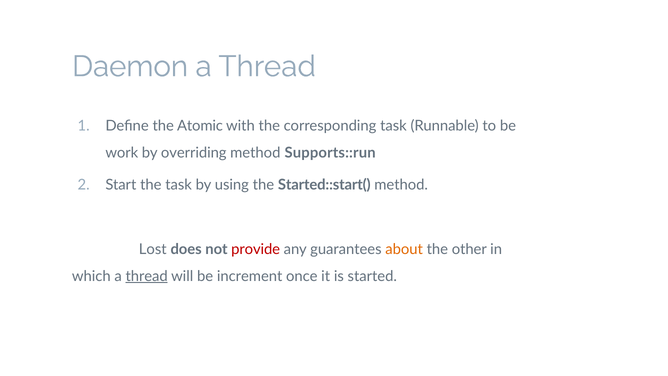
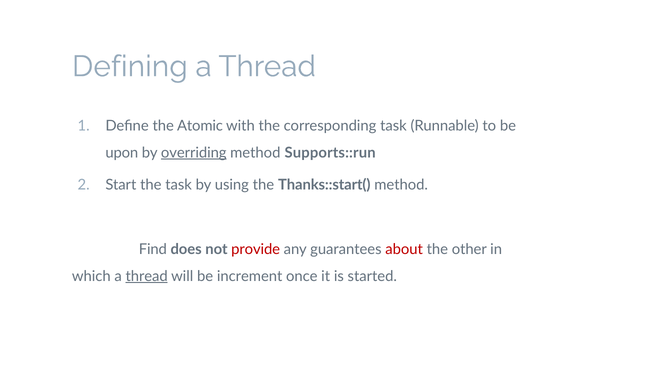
Daemon: Daemon -> Defining (130, 66)
work: work -> upon (122, 153)
overriding underline: none -> present (194, 153)
Started::start(: Started::start( -> Thanks::start( (324, 185)
Lost: Lost -> Find (153, 249)
about colour: orange -> red (404, 249)
